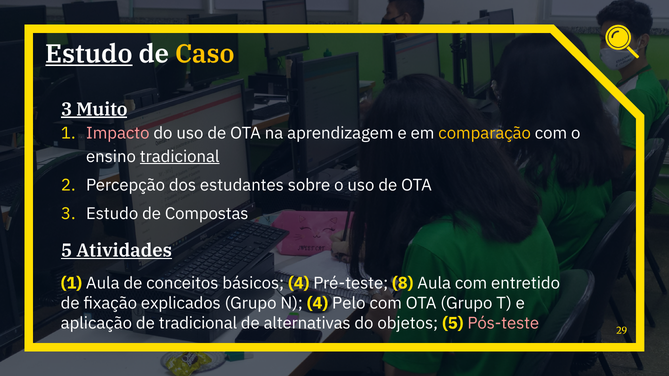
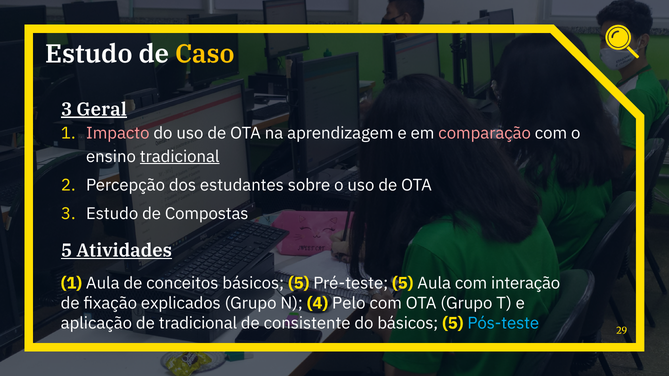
Estudo underline: present -> none (89, 54)
Muito: Muito -> Geral (102, 110)
comparação colour: yellow -> pink (485, 134)
conceitos básicos 4: 4 -> 5 (299, 283)
Pré-teste 8: 8 -> 5 (403, 283)
entretido: entretido -> interação (526, 283)
alternativas: alternativas -> consistente (307, 323)
do objetos: objetos -> básicos (408, 323)
Pós-teste colour: pink -> light blue (503, 323)
